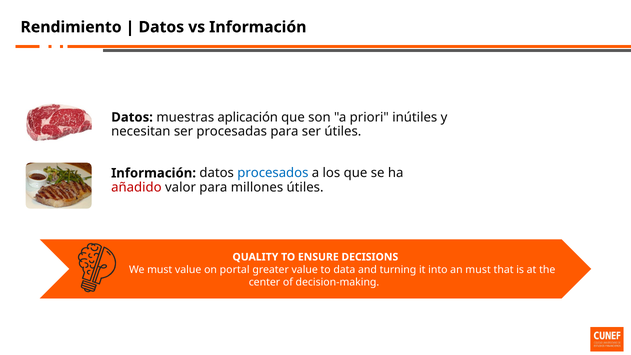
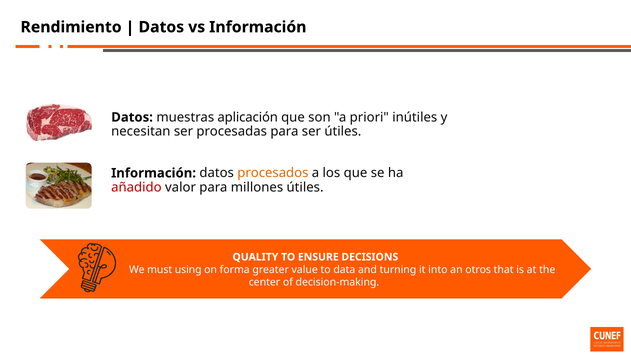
procesados colour: blue -> orange (273, 173)
must value: value -> using (188, 270)
portal: portal -> forma (235, 270)
an must: must -> otros (478, 270)
